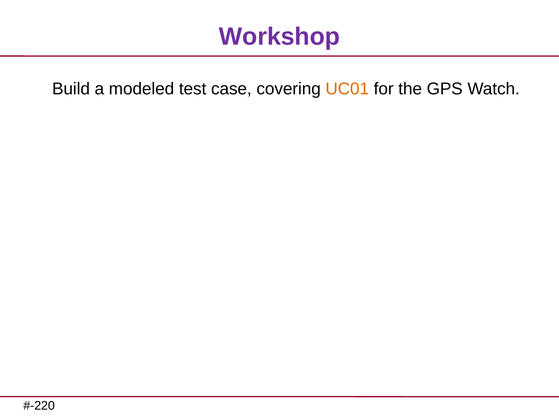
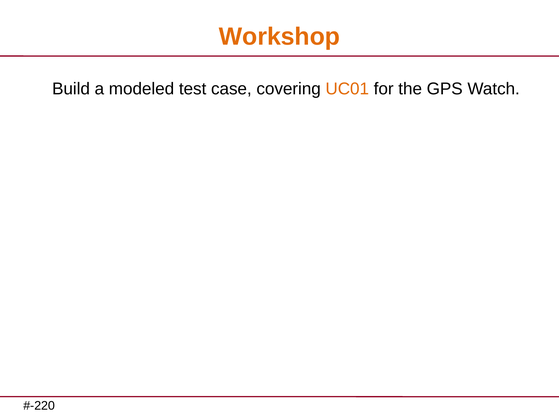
Workshop colour: purple -> orange (279, 37)
